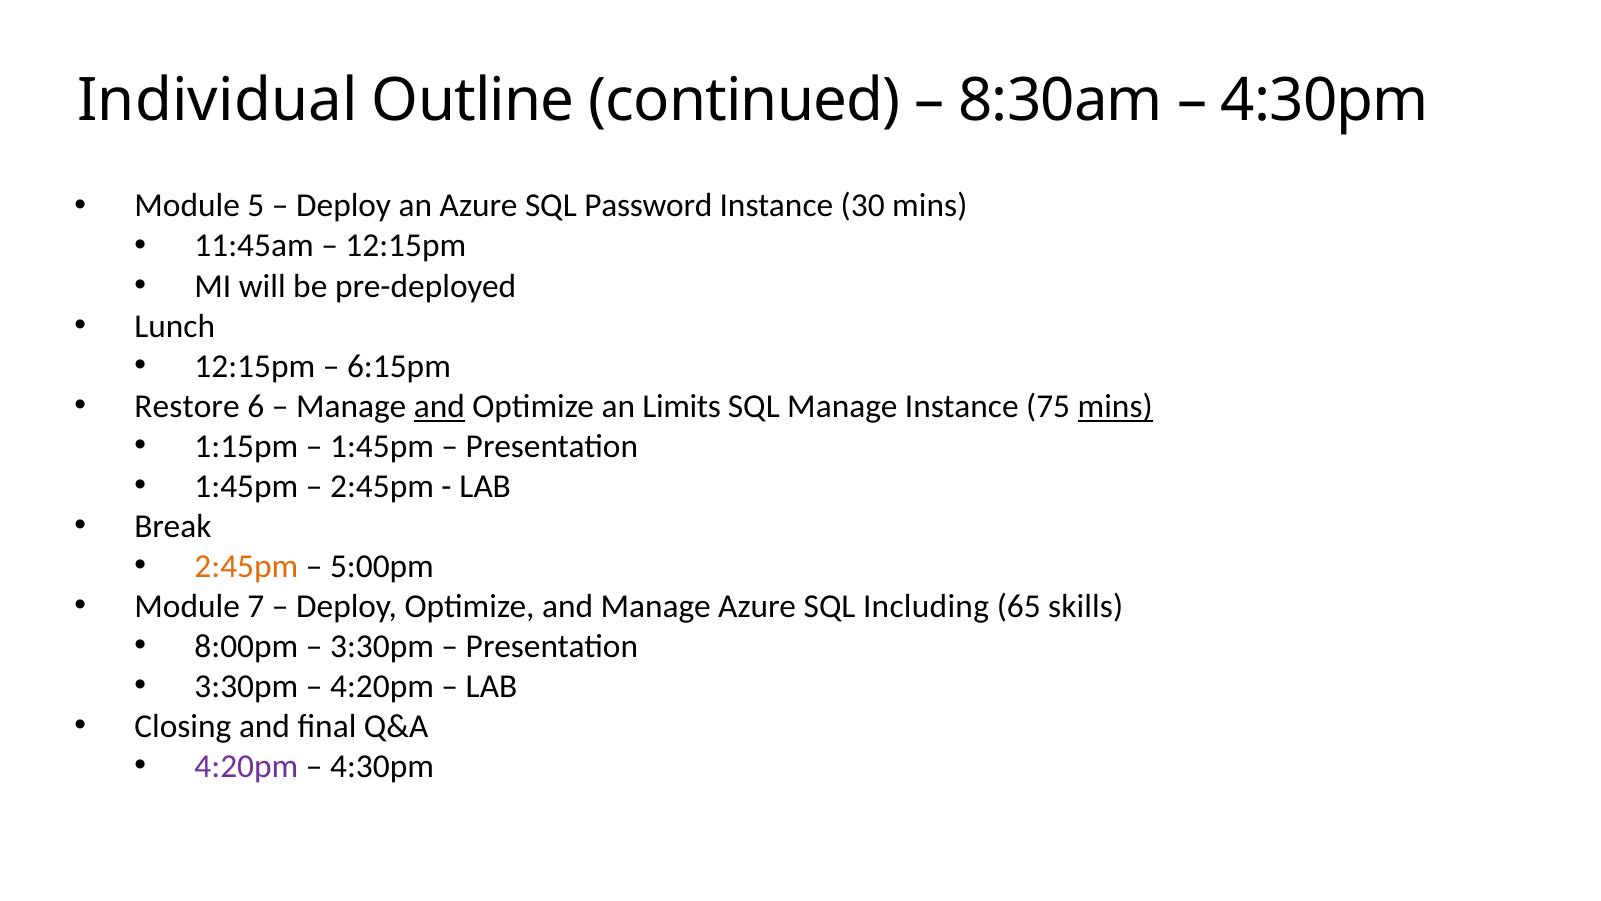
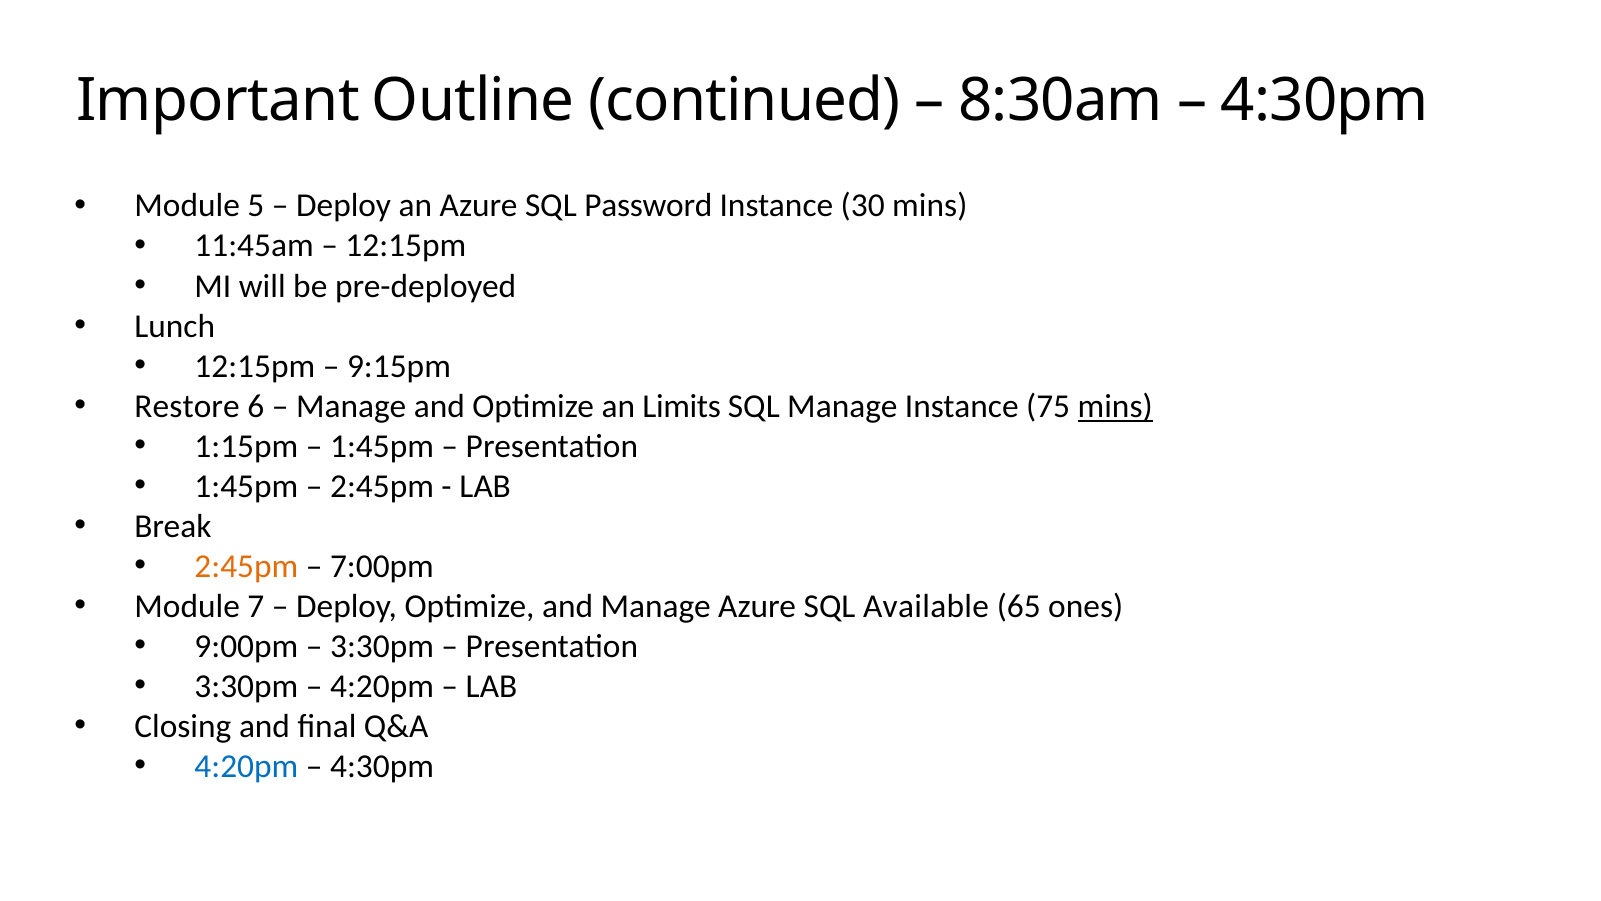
Individual: Individual -> Important (218, 100)
6:15pm: 6:15pm -> 9:15pm (399, 366)
and underline: present -> none (439, 406)
5:00pm: 5:00pm -> 7:00pm (382, 566)
Including: Including -> Available (926, 606)
skills: skills -> ones (1086, 606)
8:00pm: 8:00pm -> 9:00pm (246, 646)
4:20pm colour: purple -> blue (246, 766)
